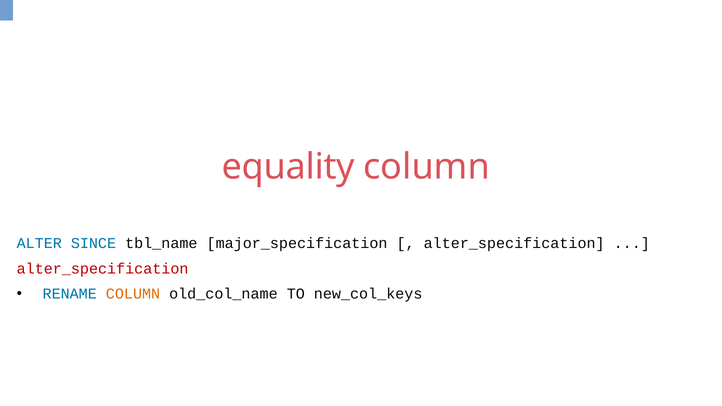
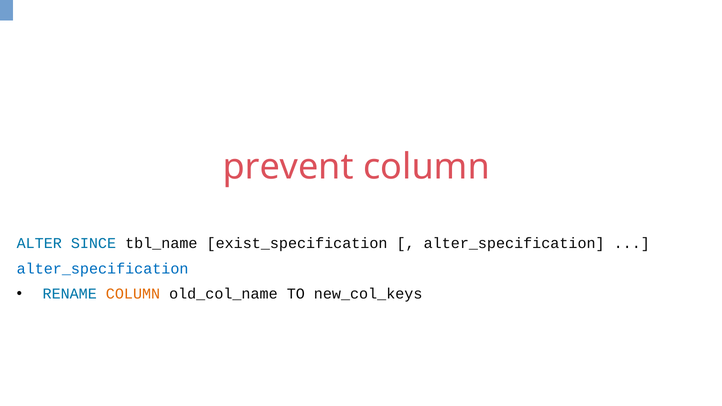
equality: equality -> prevent (288, 167)
major_specification: major_specification -> exist_specification (297, 243)
alter_specification colour: red -> blue (103, 269)
